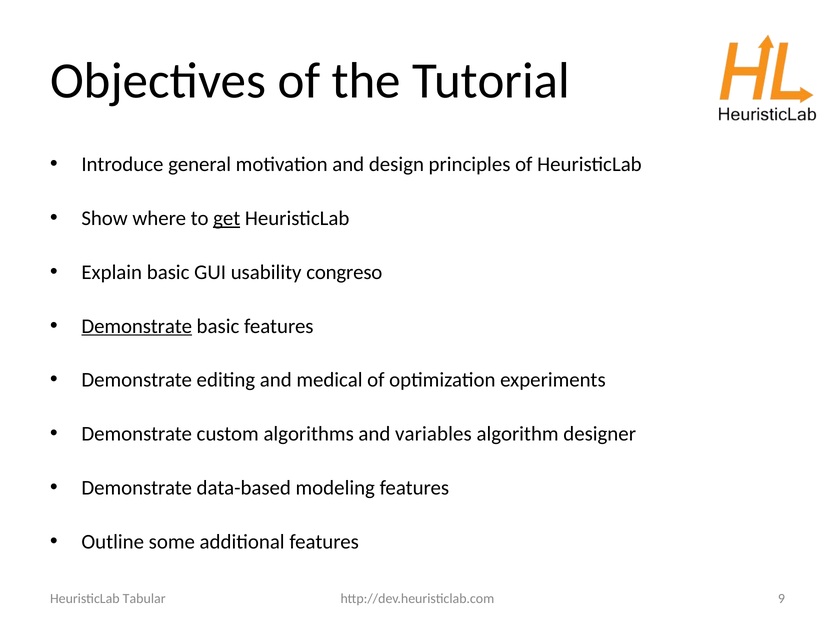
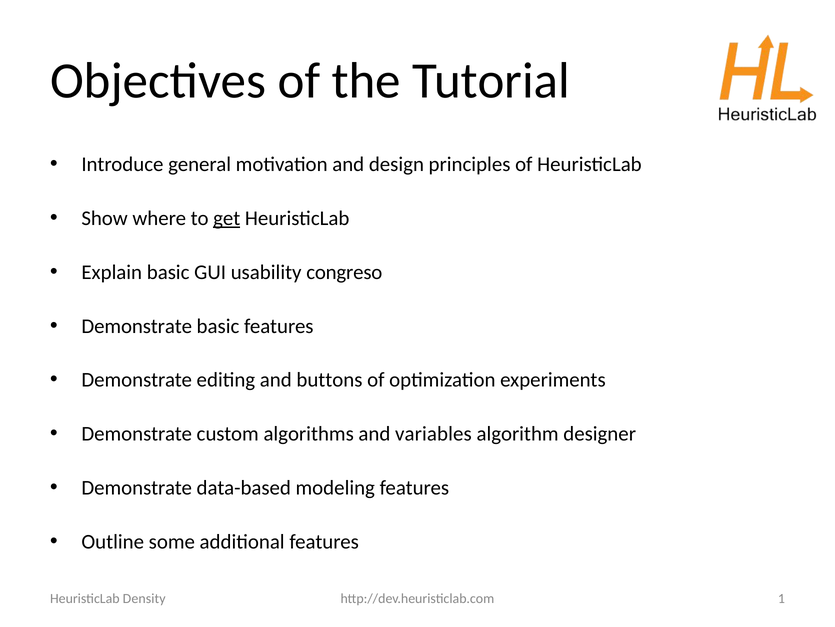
Demonstrate underline: present -> none (137, 326)
medical: medical -> buttons (329, 380)
9: 9 -> 1 (781, 598)
Tabular: Tabular -> Density (144, 598)
